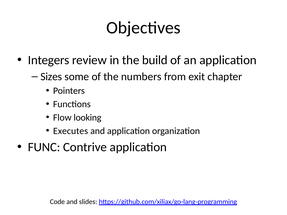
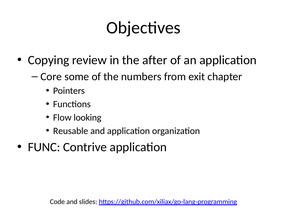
Integers: Integers -> Copying (49, 60)
build: build -> after (155, 60)
Sizes: Sizes -> Core (51, 77)
Executes: Executes -> Reusable (71, 131)
